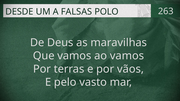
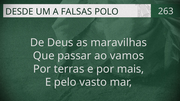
Que vamos: vamos -> passar (74, 56)
vãos: vãos -> mais (131, 69)
